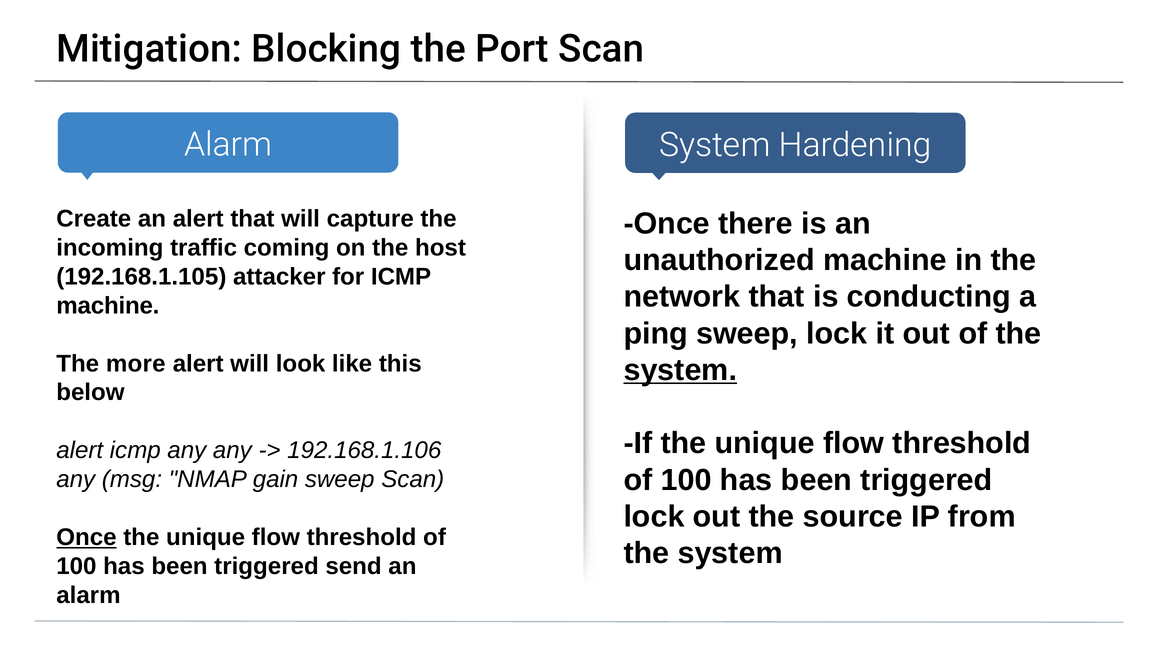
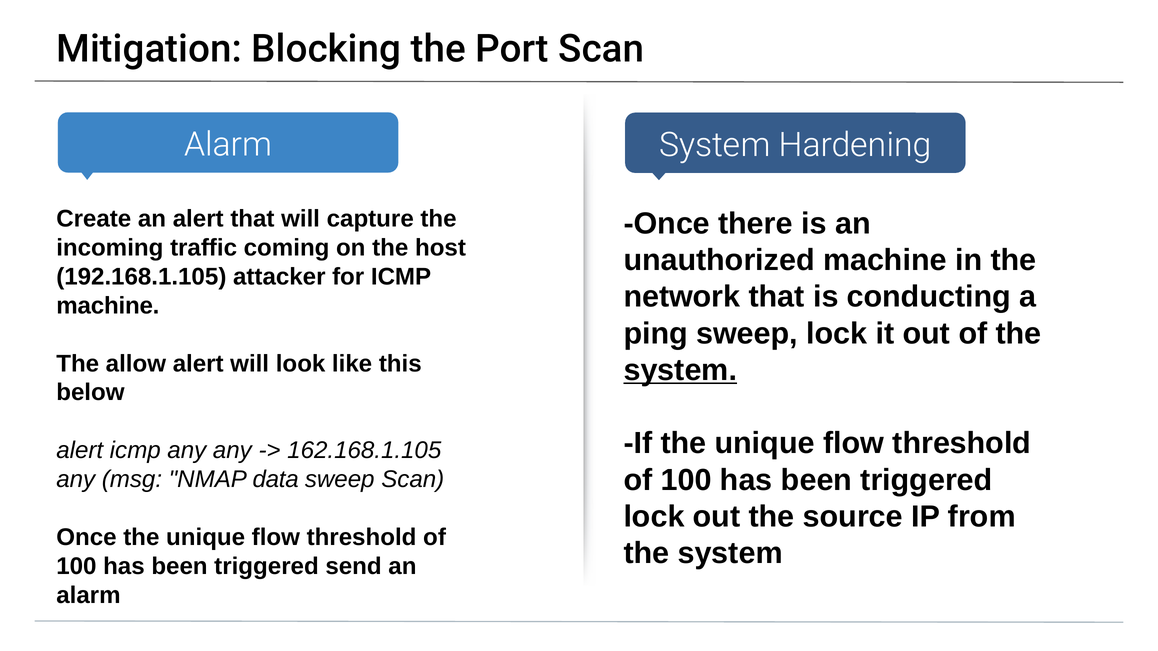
more: more -> allow (136, 364)
192.168.1.106: 192.168.1.106 -> 162.168.1.105 (364, 451)
gain: gain -> data (276, 480)
Once underline: present -> none (86, 538)
